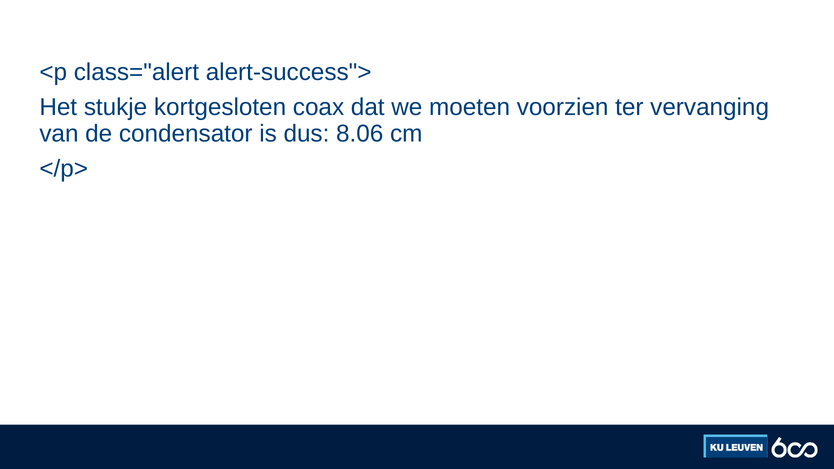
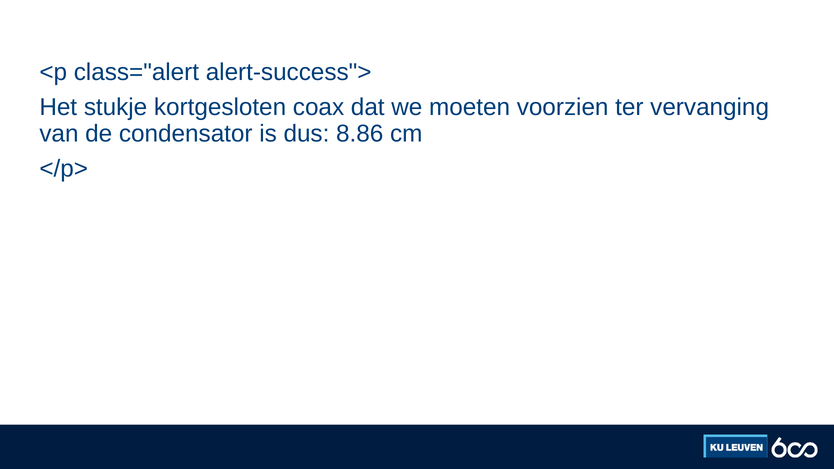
8.06: 8.06 -> 8.86 (360, 134)
